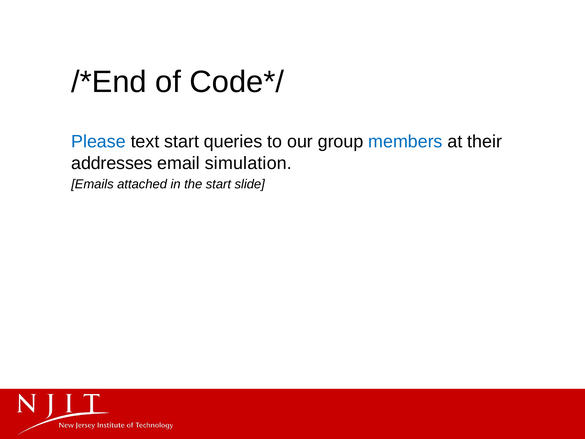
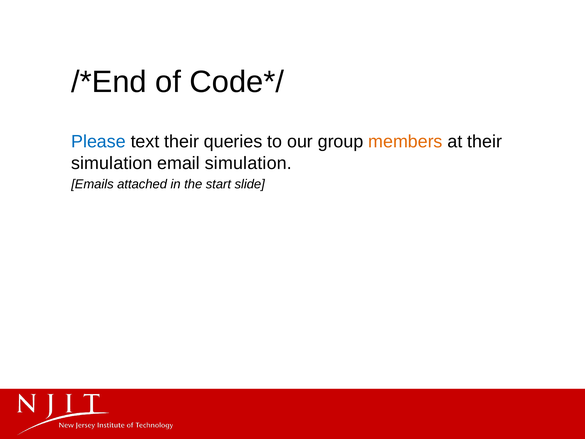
text start: start -> their (182, 142)
members colour: blue -> orange (405, 142)
addresses: addresses -> simulation (112, 163)
